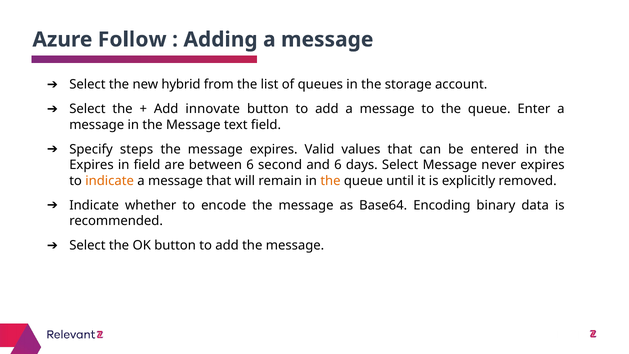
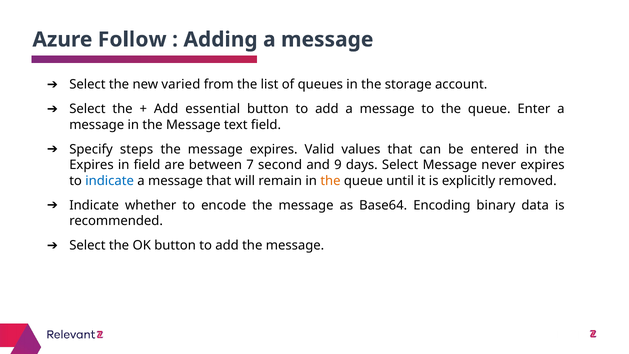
hybrid: hybrid -> varied (181, 85)
innovate: innovate -> essential (213, 109)
between 6: 6 -> 7 (250, 165)
and 6: 6 -> 9 (338, 165)
indicate colour: orange -> blue (110, 181)
